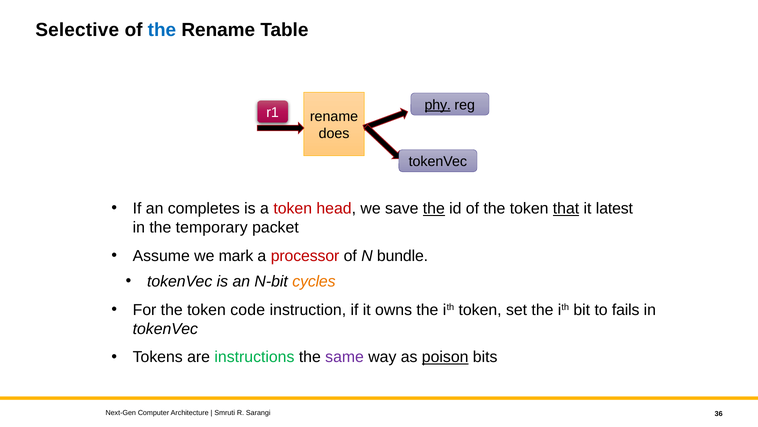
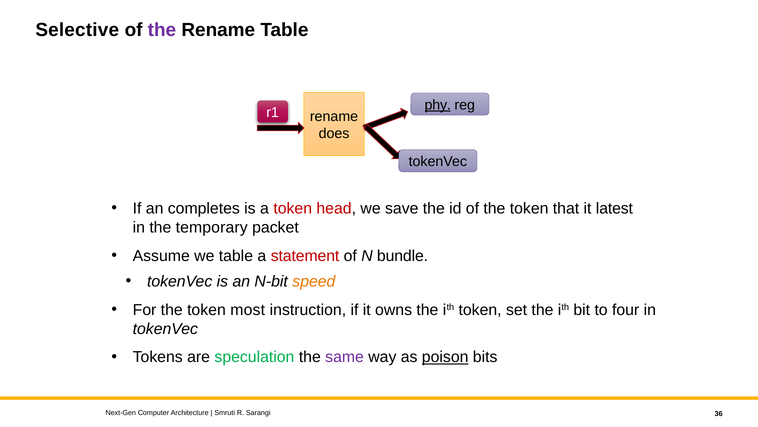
the colour: blue -> purple (162, 30)
the underline: present -> none (434, 208)
that underline: present -> none (566, 208)
we mark: mark -> table (236, 256)
processor: processor -> statement (305, 256)
cycles: cycles -> speed (314, 281)
code: code -> most (248, 309)
fails: fails -> four (626, 309)
instructions: instructions -> speculation (254, 357)
